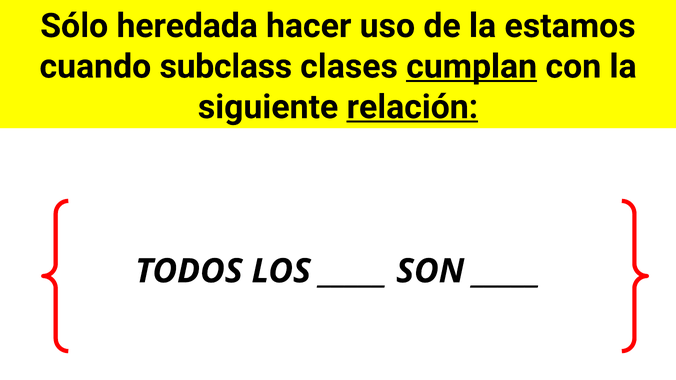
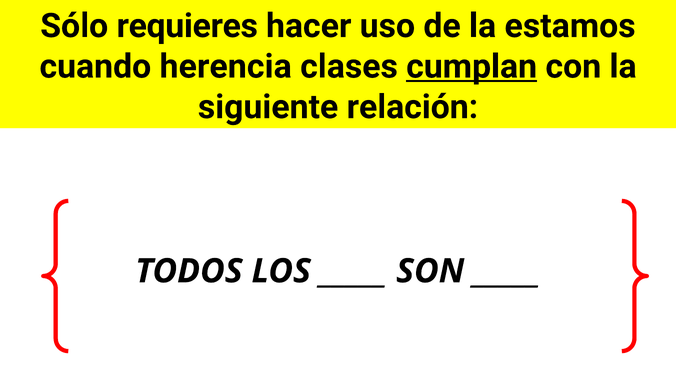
heredada: heredada -> requieres (187, 26)
subclass: subclass -> herencia (226, 67)
relación underline: present -> none (412, 107)
